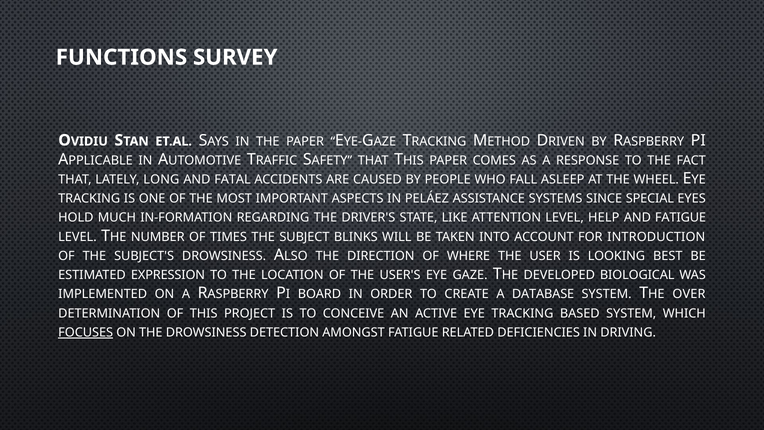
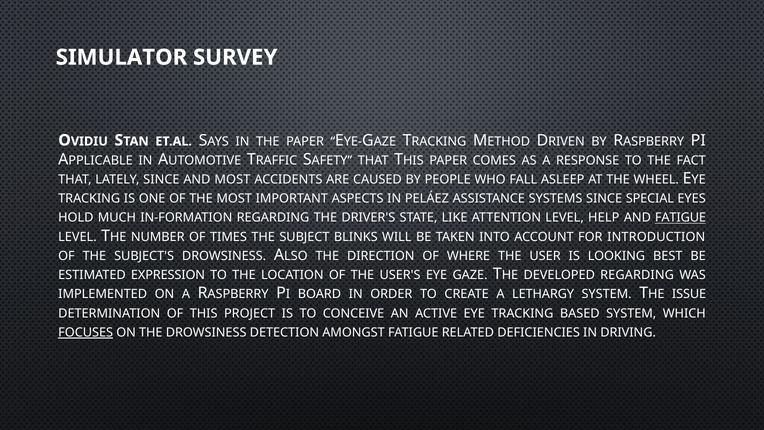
FUNCTIONS: FUNCTIONS -> SIMULATOR (121, 57)
LATELY LONG: LONG -> SINCE (161, 179)
AND FATAL: FATAL -> MOST (232, 179)
FATIGUE underline: none -> present (681, 218)
DEVELOPED BIOLOGICAL: BIOLOGICAL -> REGARDING (637, 275)
DATABASE: DATABASE -> LETHARGY (543, 294)
OVER: OVER -> ISSUE (689, 294)
